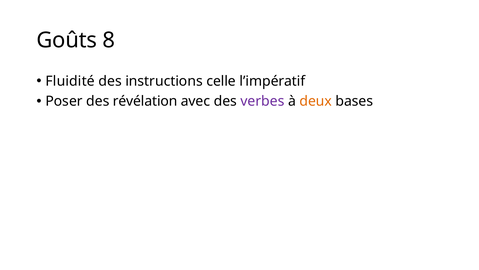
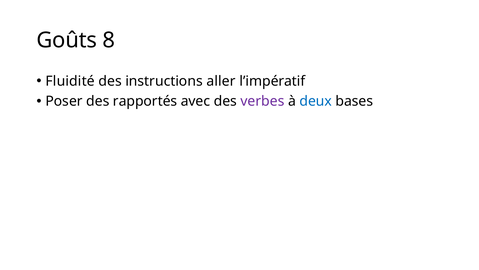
celle: celle -> aller (221, 81)
révélation: révélation -> rapportés (145, 101)
deux colour: orange -> blue (316, 101)
